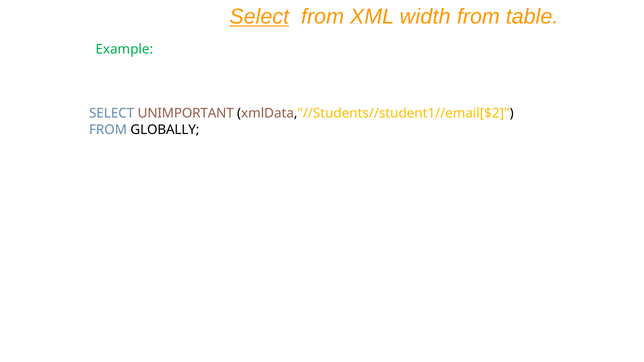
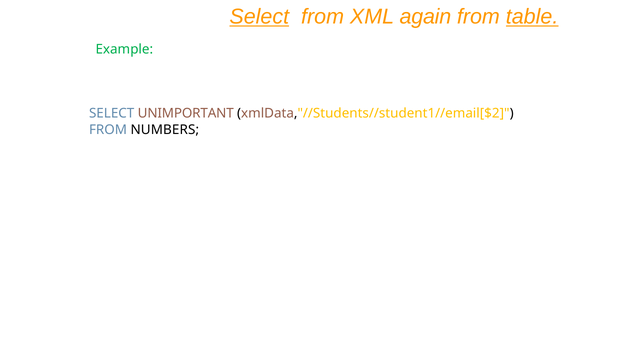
width: width -> again (425, 17)
table underline: none -> present (532, 17)
GLOBALLY: GLOBALLY -> NUMBERS (165, 130)
